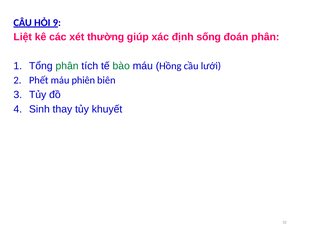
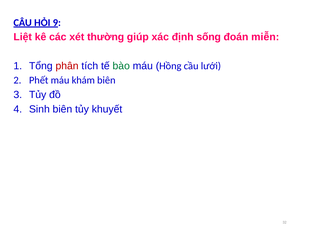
đoán phân: phân -> miễn (265, 37)
phân colour: green -> red (67, 66)
phiên: phiên -> khám (83, 80)
Sinh thay: thay -> biên (62, 109)
